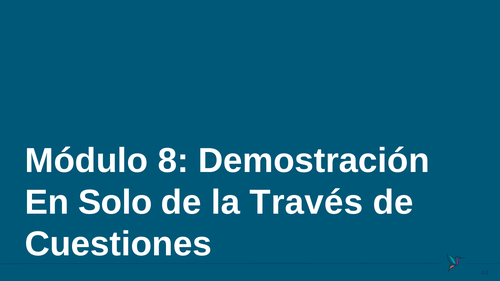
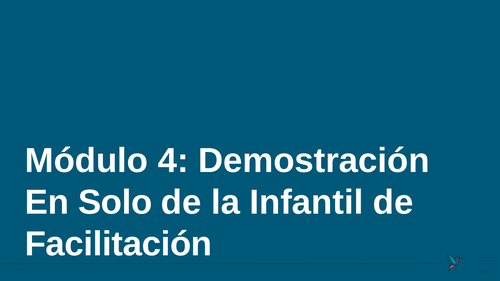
8: 8 -> 4 (173, 161)
Través: Través -> Infantil (306, 203)
Cuestiones: Cuestiones -> Facilitación (118, 244)
